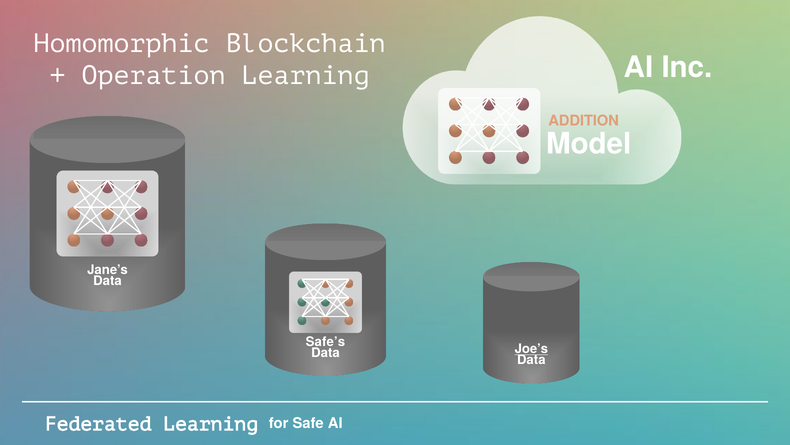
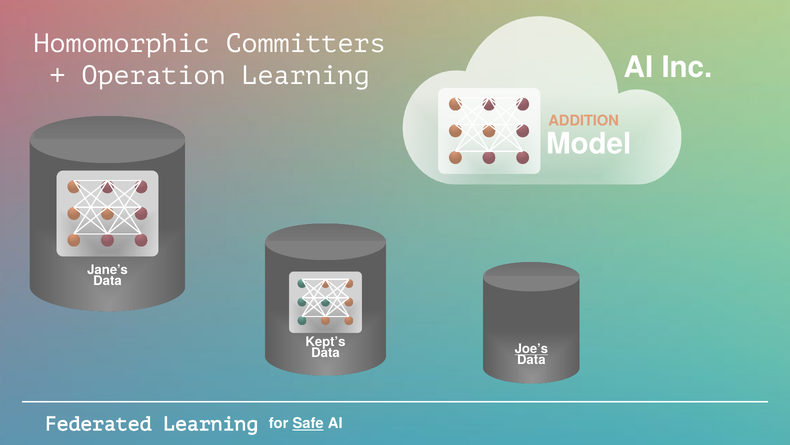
Blockchain: Blockchain -> Committers (306, 44)
Safe’s: Safe’s -> Kept’s (325, 341)
Safe underline: none -> present (308, 423)
